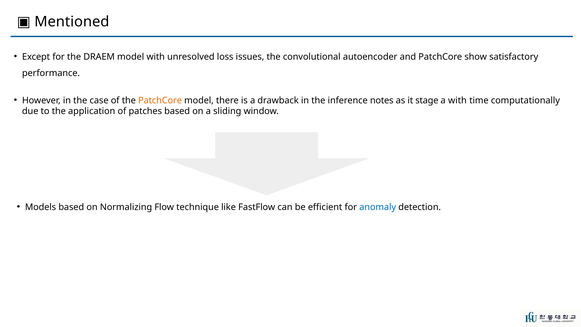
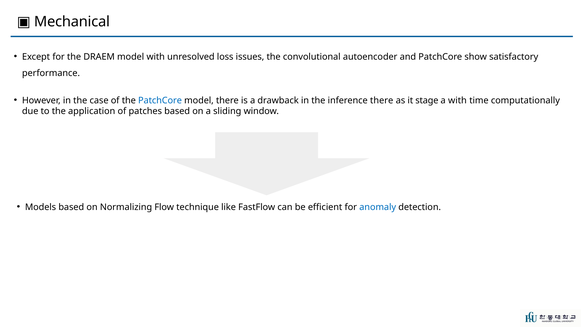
Mentioned: Mentioned -> Mechanical (72, 22)
PatchCore colour: orange -> blue (160, 100)
inference notes: notes -> there (382, 100)
